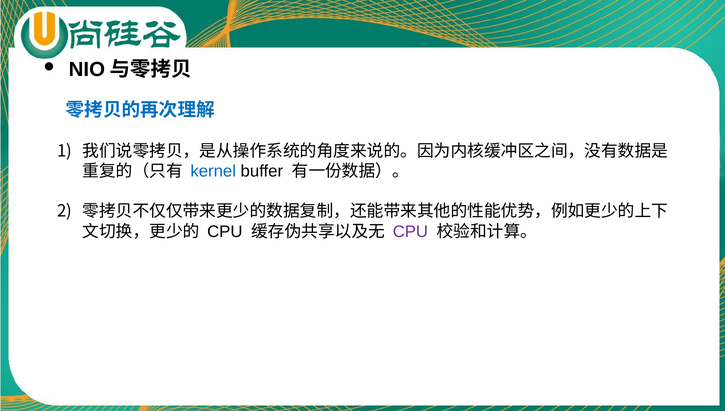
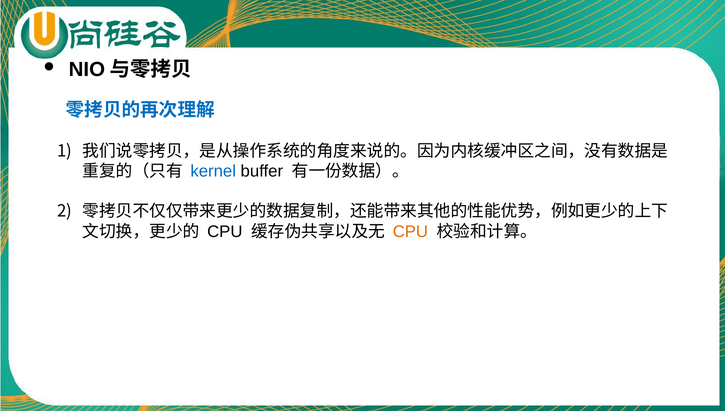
CPU colour: purple -> orange (410, 232)
